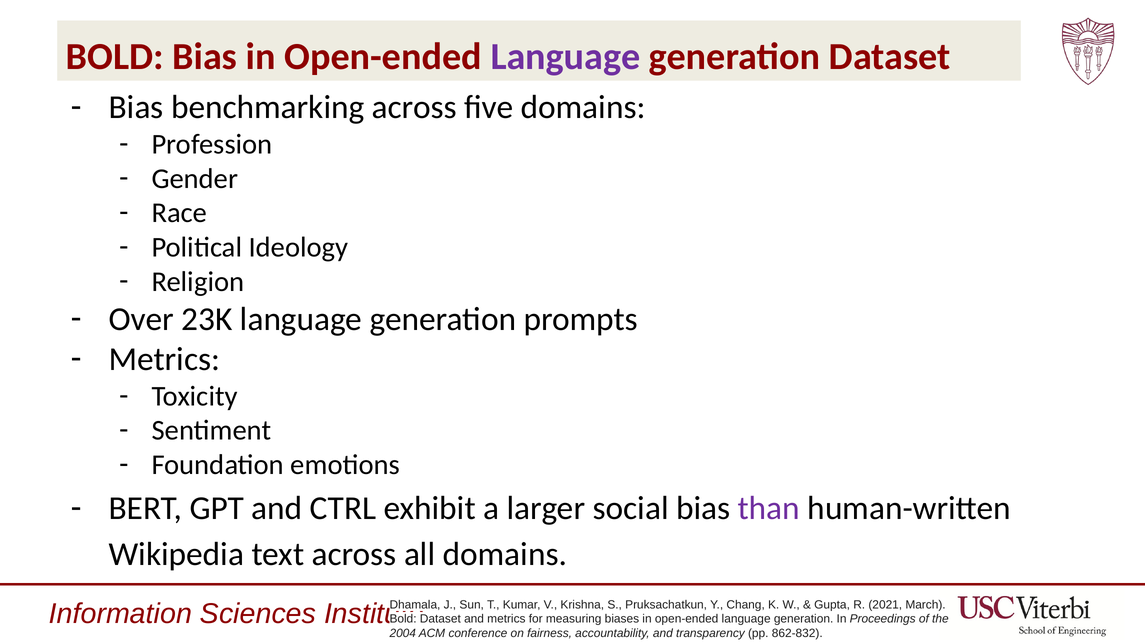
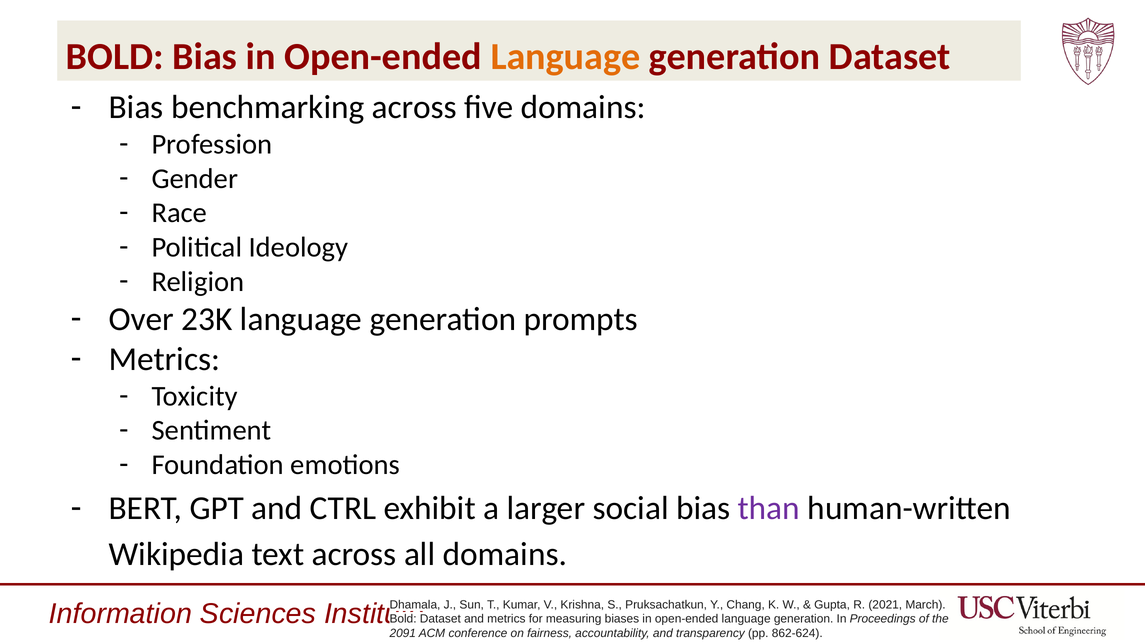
Language colour: purple -> orange (565, 57)
2004: 2004 -> 2091 (403, 633)
862-832: 862-832 -> 862-624 (797, 633)
